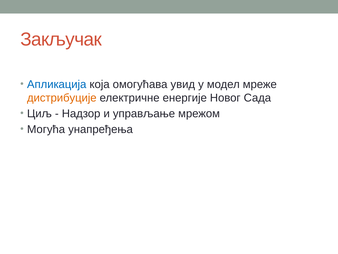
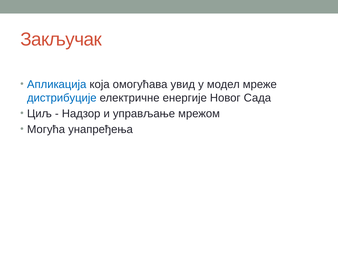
дистрибуције colour: orange -> blue (62, 98)
